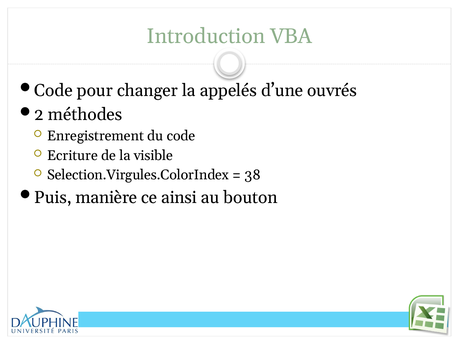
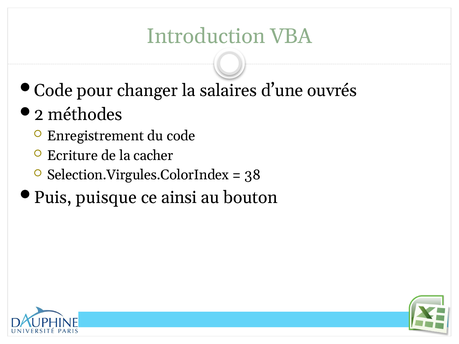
appelés: appelés -> salaires (228, 90)
visible: visible -> cacher (153, 156)
manière: manière -> puisque (106, 198)
